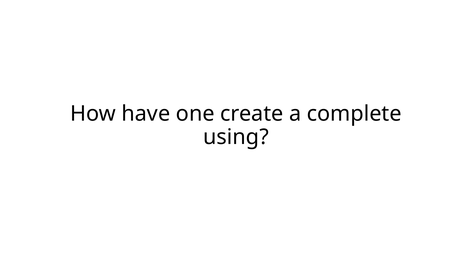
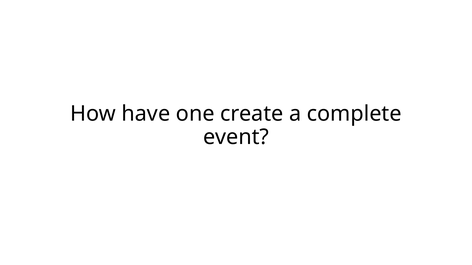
using: using -> event (236, 137)
